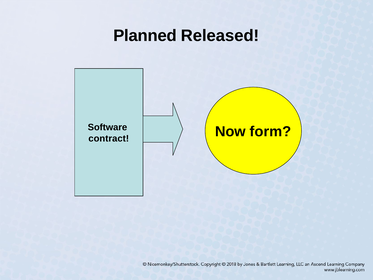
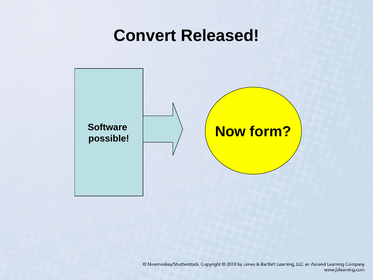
Planned: Planned -> Convert (145, 36)
contract: contract -> possible (109, 138)
